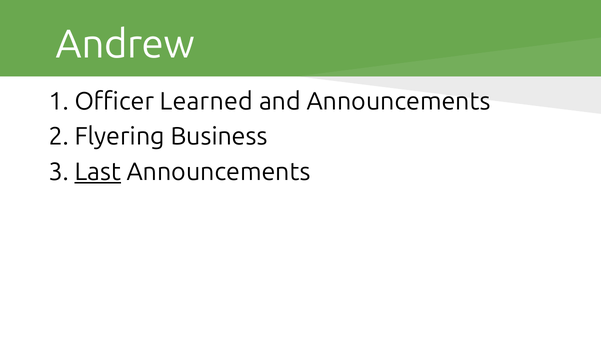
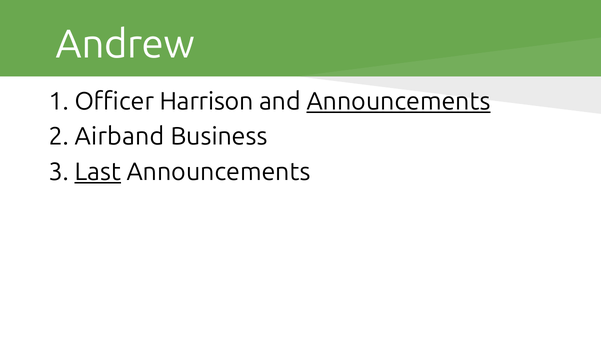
Learned: Learned -> Harrison (207, 102)
Announcements underline: none -> present (399, 102)
Flyering: Flyering -> Airband (120, 137)
